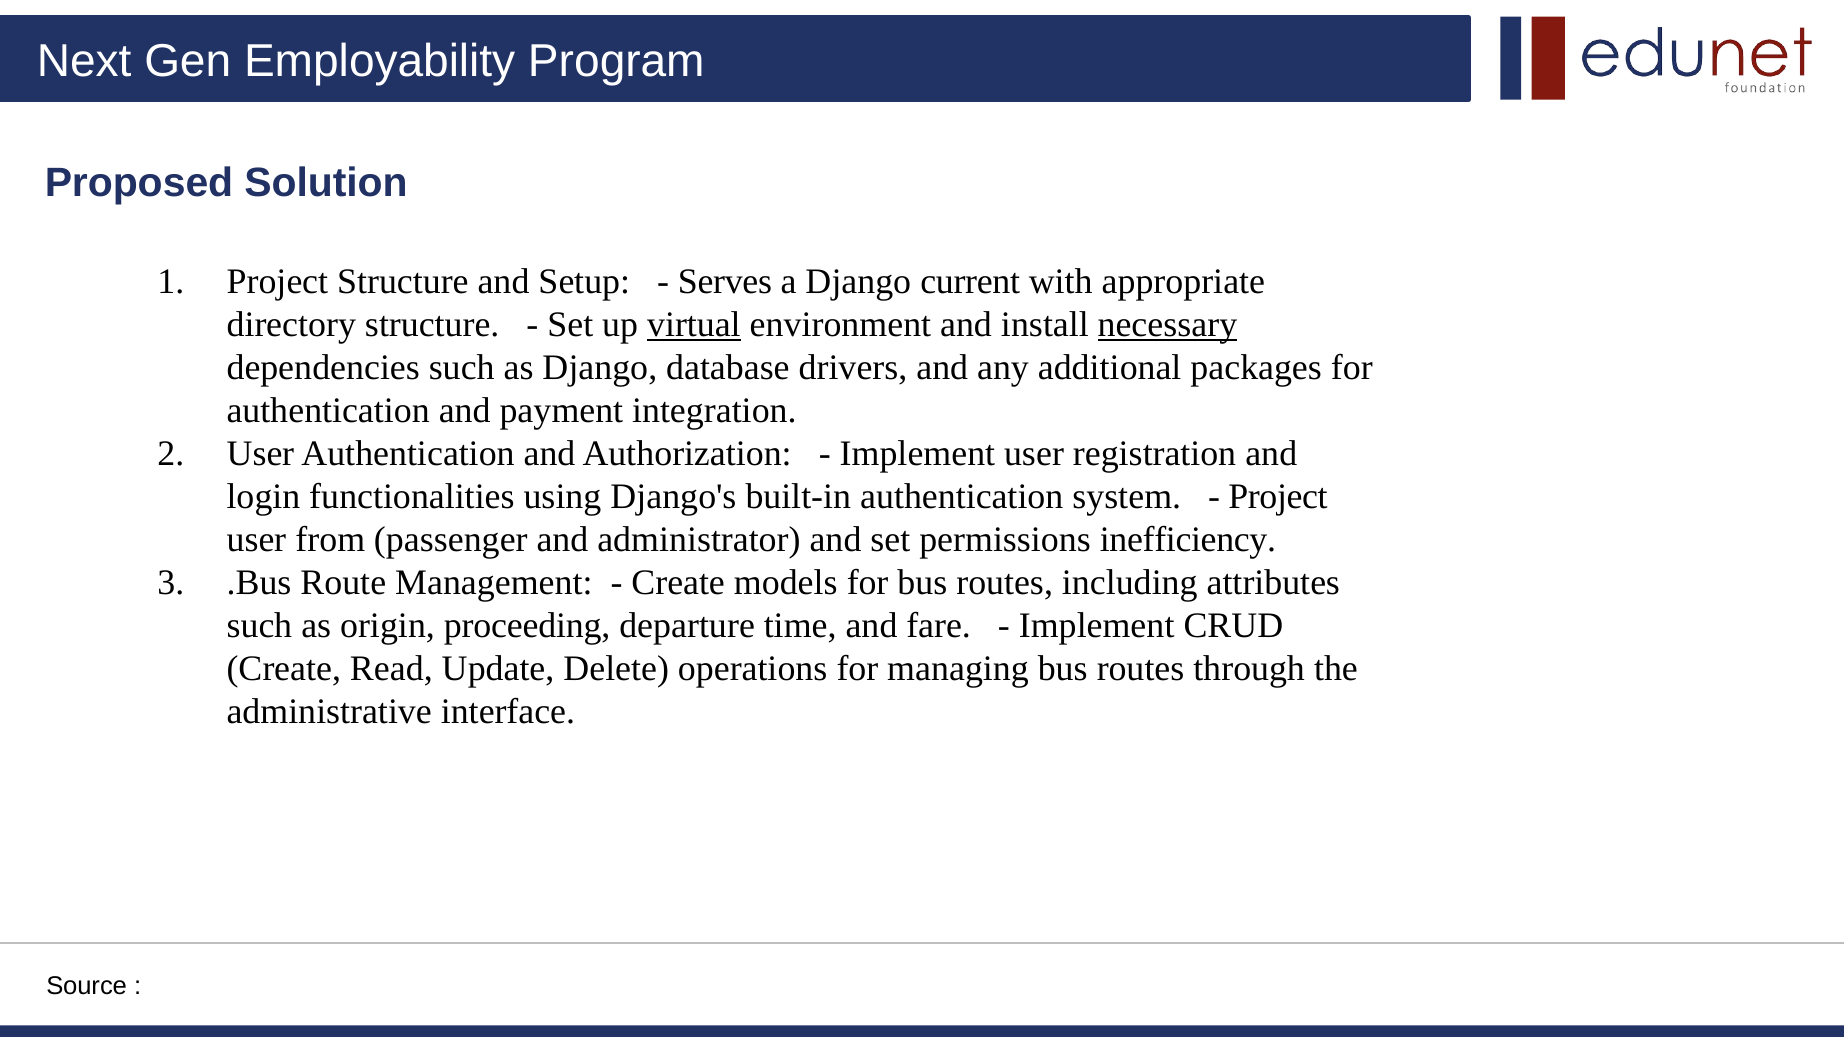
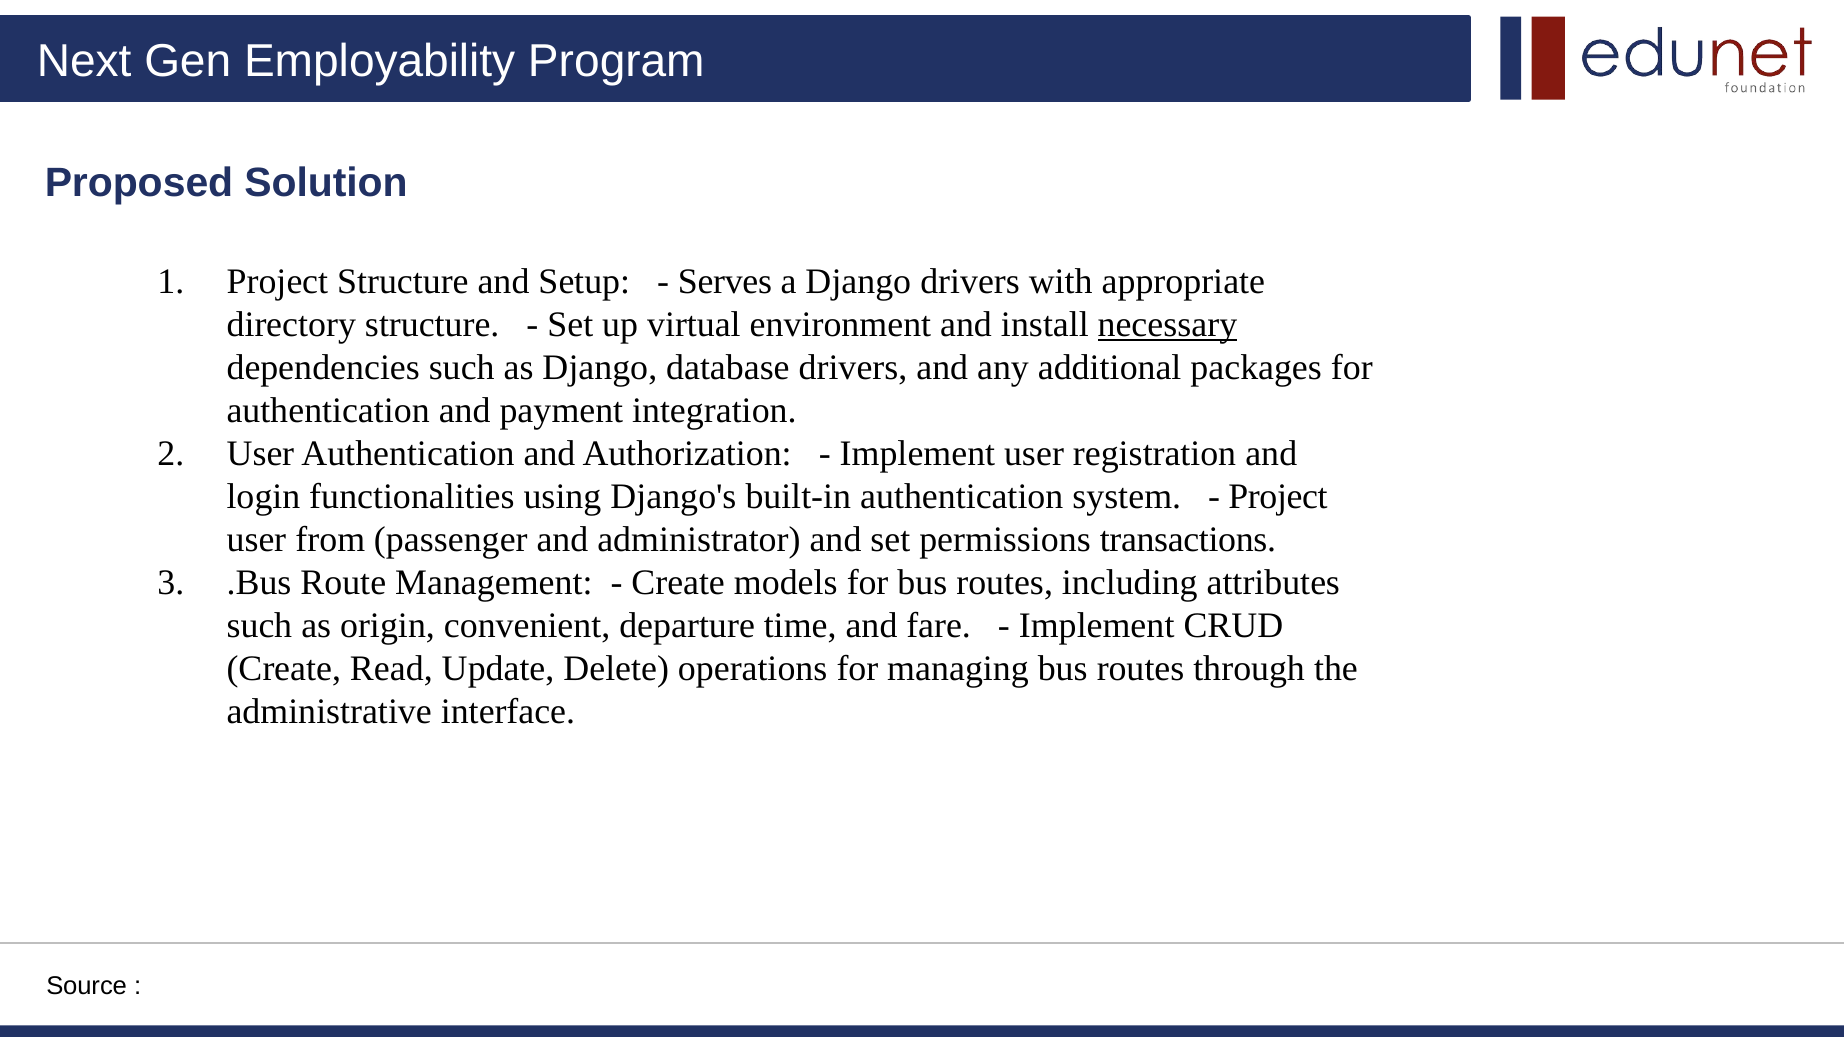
Django current: current -> drivers (970, 282)
virtual underline: present -> none (694, 325)
inefficiency: inefficiency -> transactions (1188, 540)
proceeding: proceeding -> convenient (527, 626)
